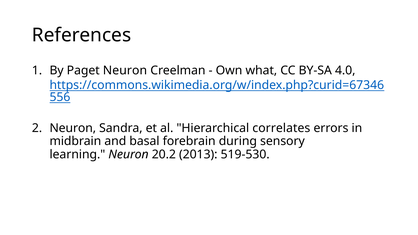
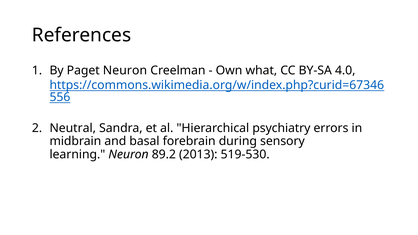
Neuron: Neuron -> Neutral (73, 128)
correlates: correlates -> psychiatry (281, 128)
20.2: 20.2 -> 89.2 (164, 155)
